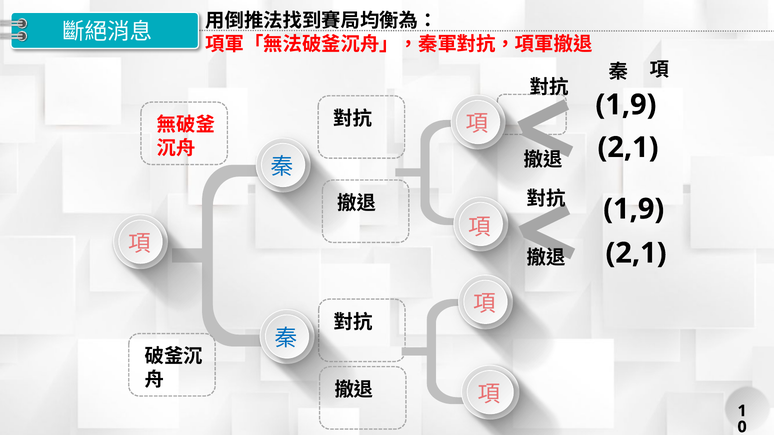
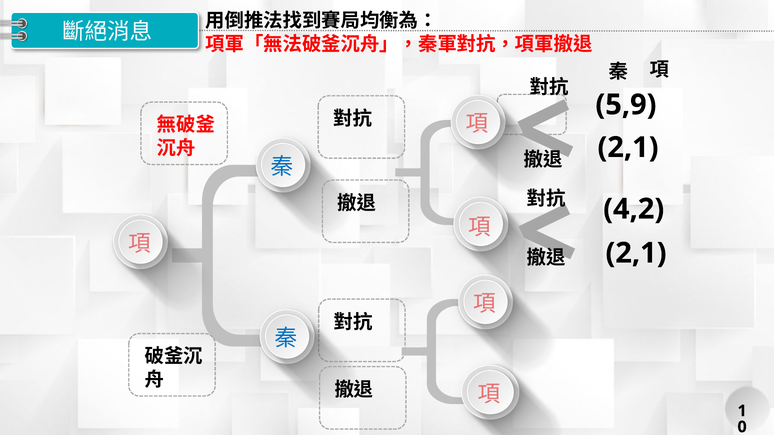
1,9: 1,9 -> 5,9 (626, 105)
1,9: 1,9 -> 4,2 (634, 209)
